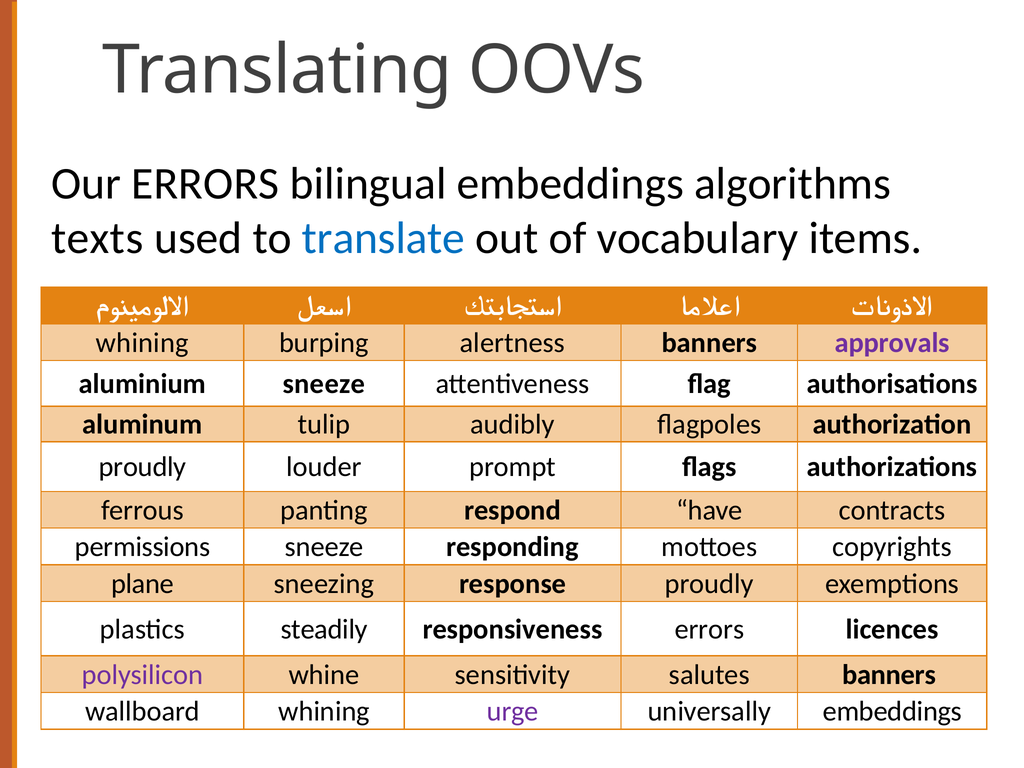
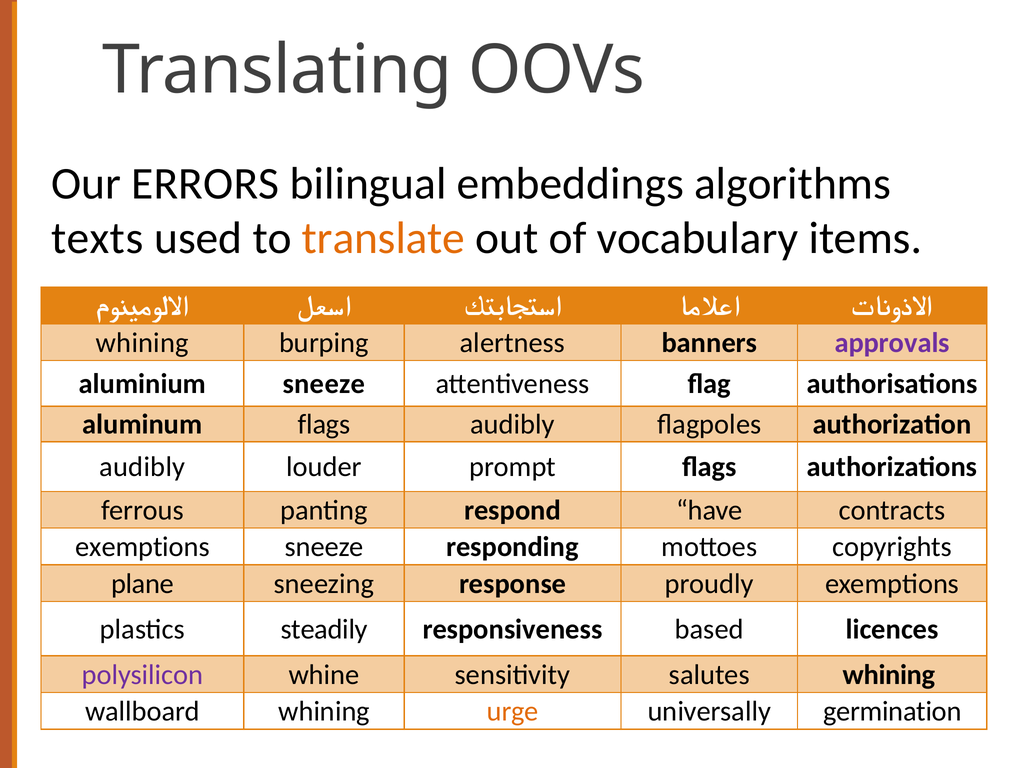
translate colour: blue -> orange (383, 238)
aluminum tulip: tulip -> flags (324, 425)
proudly: proudly -> audibly (142, 467)
permissions: permissions -> exemptions (142, 547)
responsiveness errors: errors -> based (709, 629)
salutes banners: banners -> whining (889, 675)
urge colour: purple -> orange (513, 711)
universally embeddings: embeddings -> germination (892, 711)
